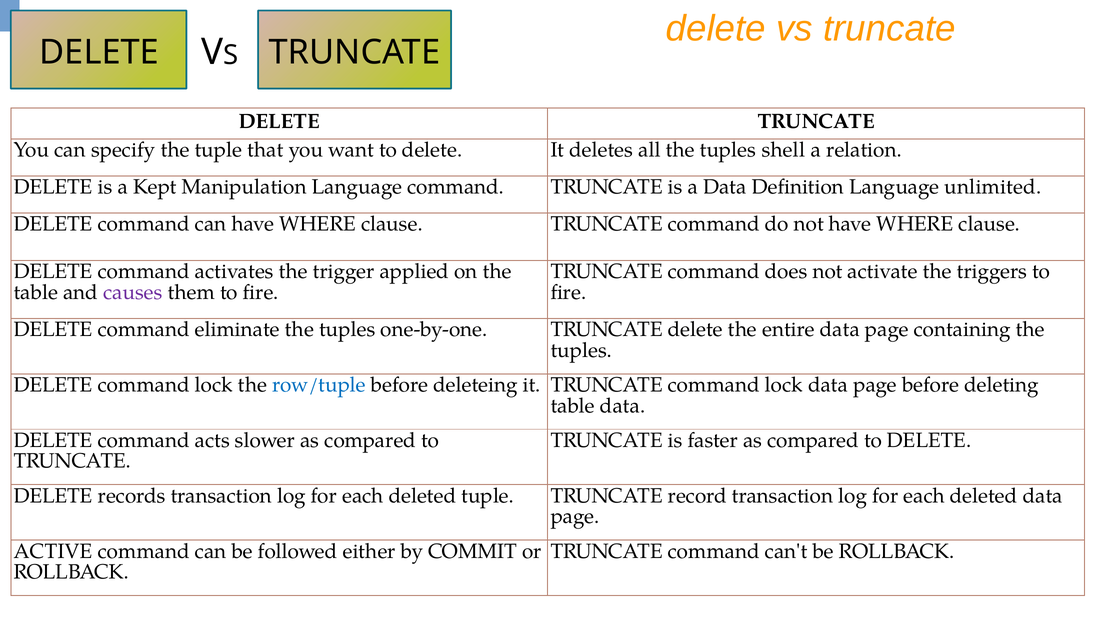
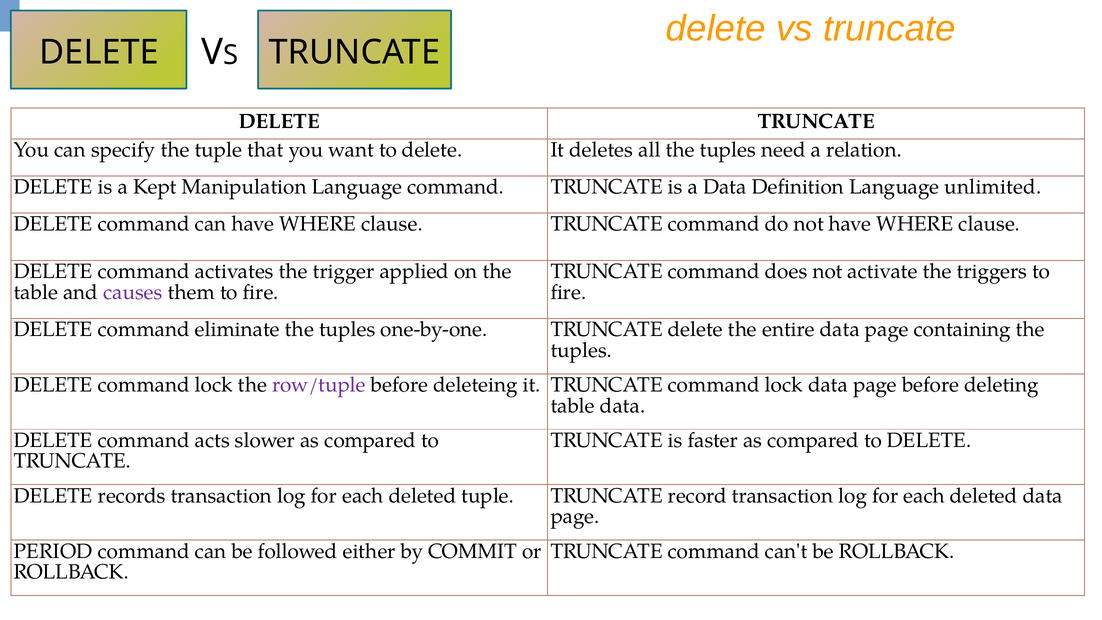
shell: shell -> need (783, 150)
row/tuple colour: blue -> purple (319, 385)
ACTIVE: ACTIVE -> PERIOD (53, 551)
